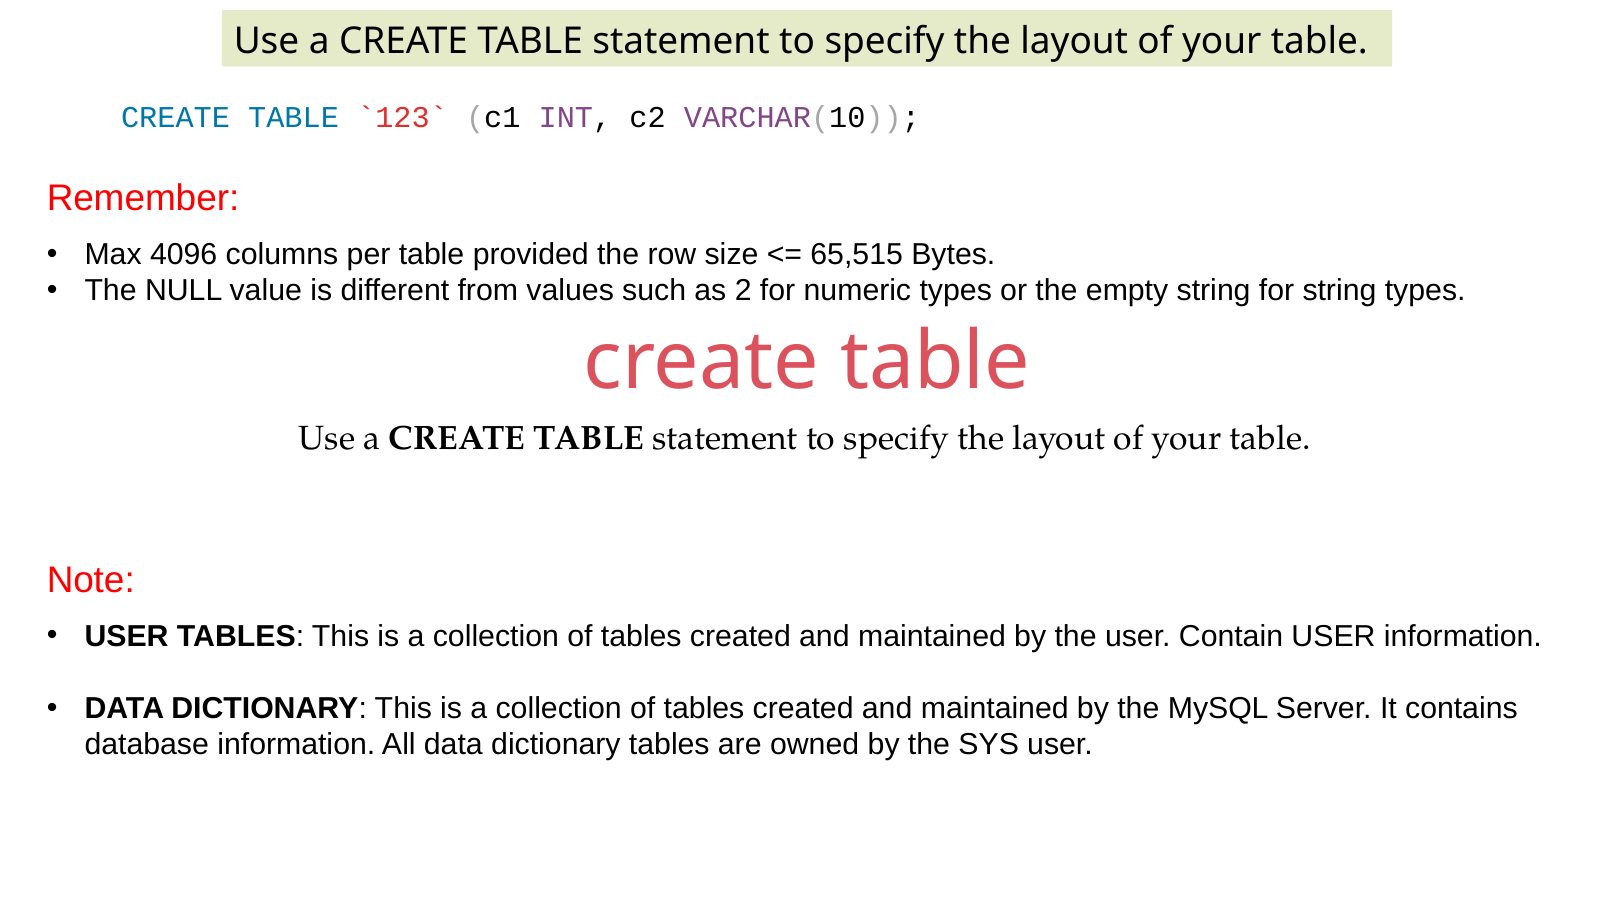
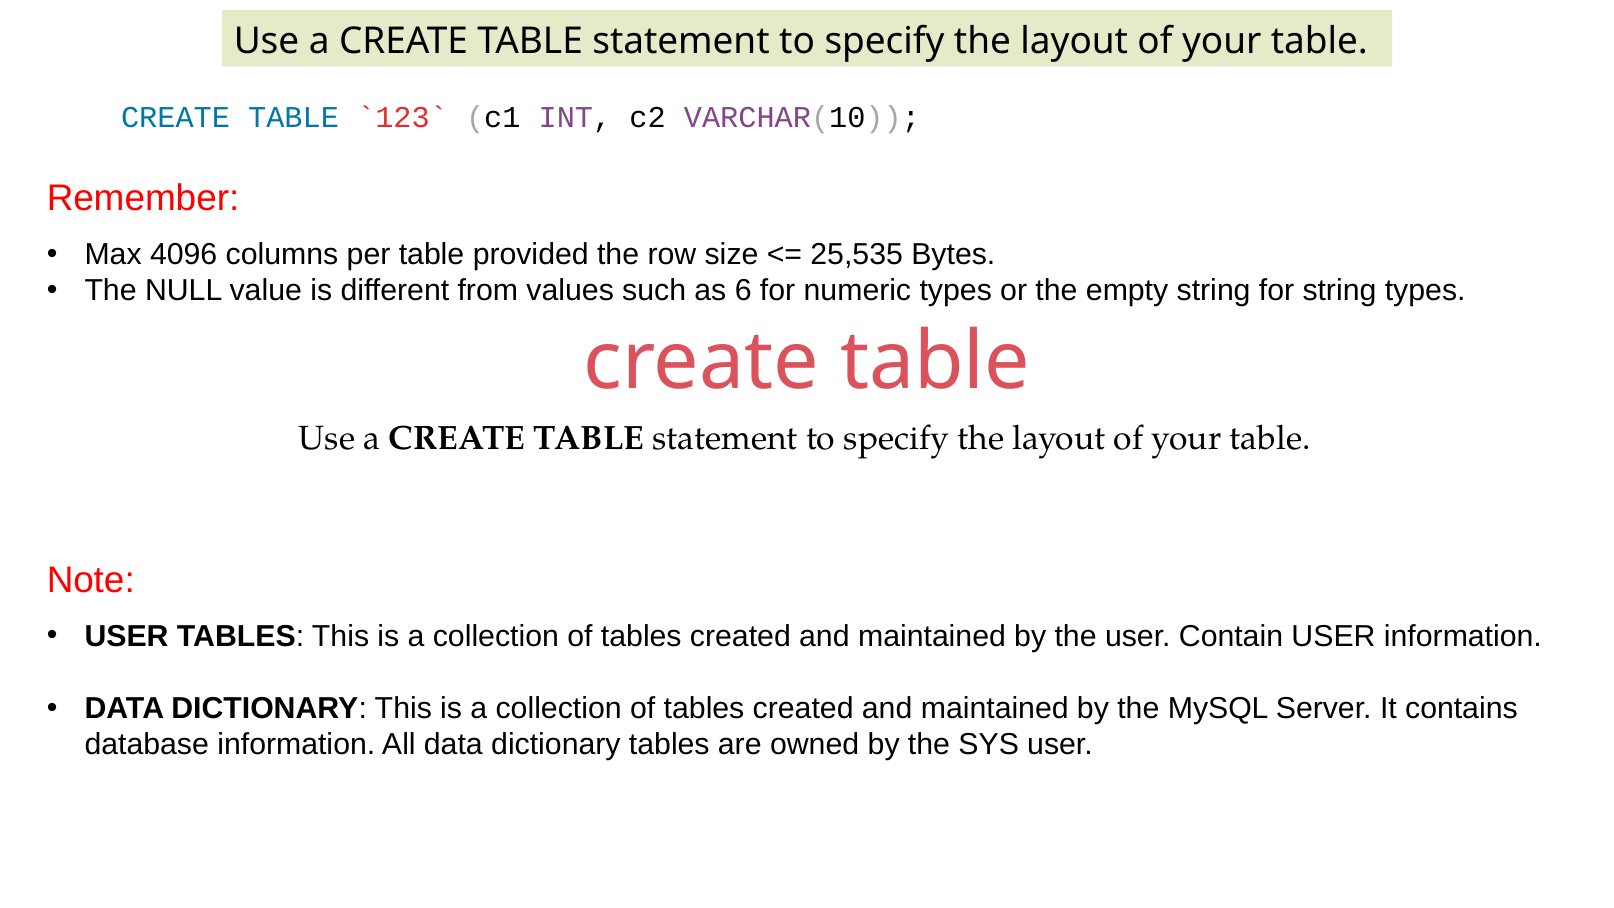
65,515: 65,515 -> 25,535 (857, 255)
2: 2 -> 6 (743, 291)
